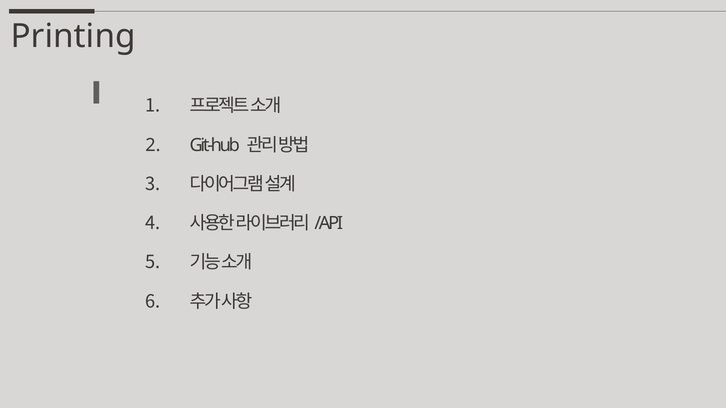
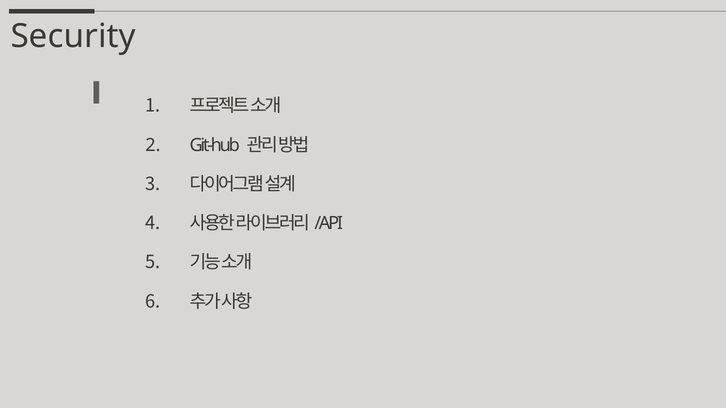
Printing: Printing -> Security (73, 36)
